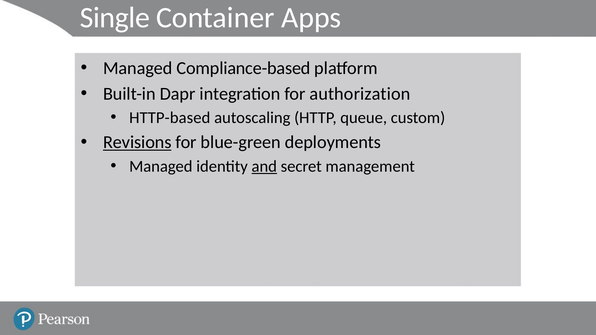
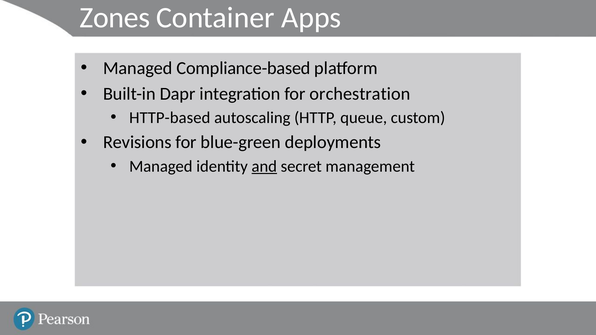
Single: Single -> Zones (115, 18)
authorization: authorization -> orchestration (360, 94)
Revisions underline: present -> none (137, 142)
